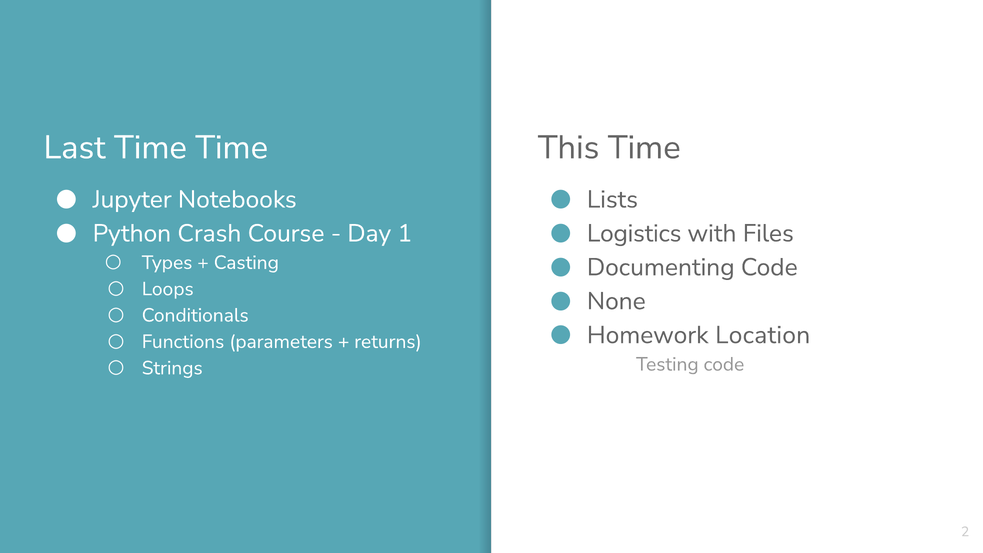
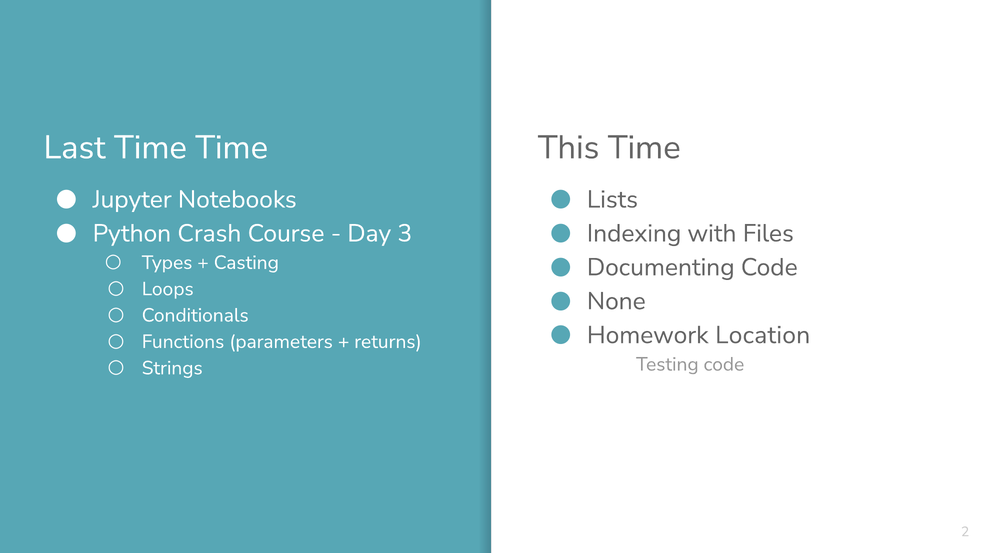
1: 1 -> 3 (405, 233)
Logistics: Logistics -> Indexing (634, 233)
